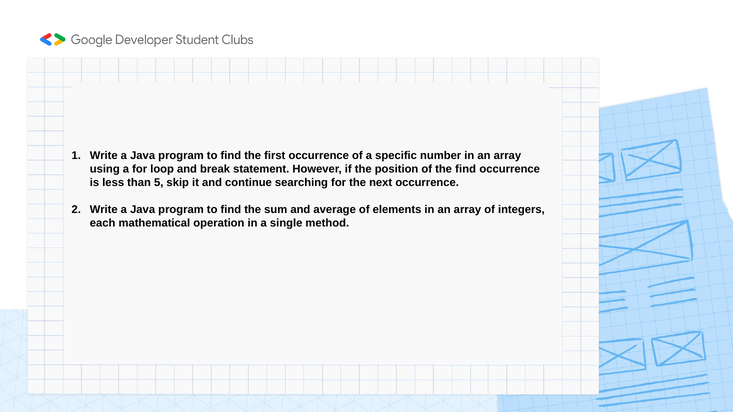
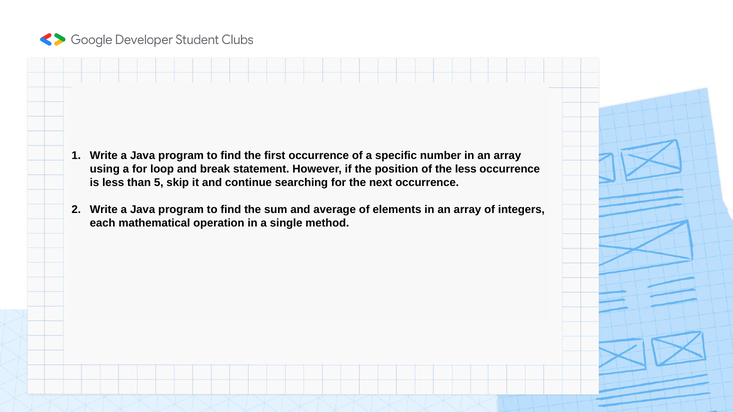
the find: find -> less (466, 169)
